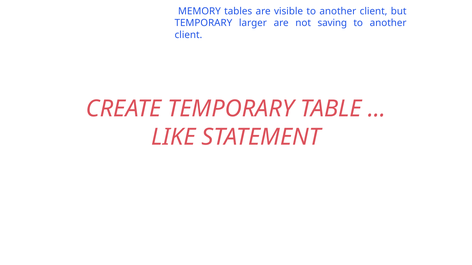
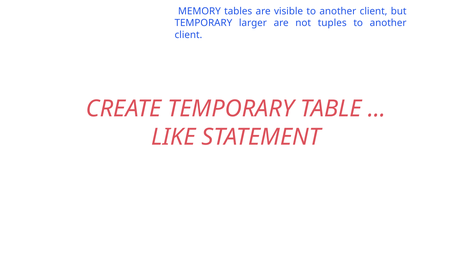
saving: saving -> tuples (332, 23)
